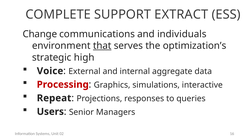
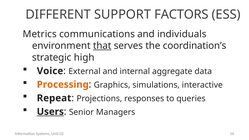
COMPLETE: COMPLETE -> DIFFERENT (58, 15)
EXTRACT: EXTRACT -> FACTORS (181, 15)
Change: Change -> Metrics (40, 34)
optimization’s: optimization’s -> coordination’s (195, 46)
Processing colour: red -> orange (63, 85)
Users underline: none -> present (50, 112)
